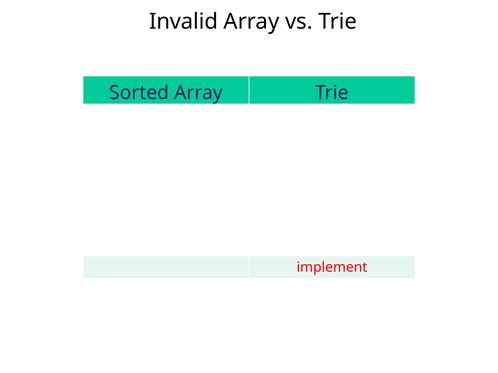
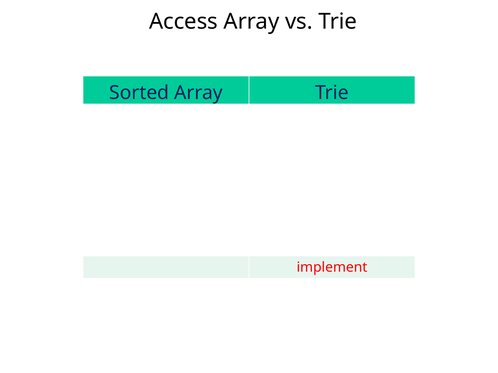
Invalid: Invalid -> Access (183, 21)
